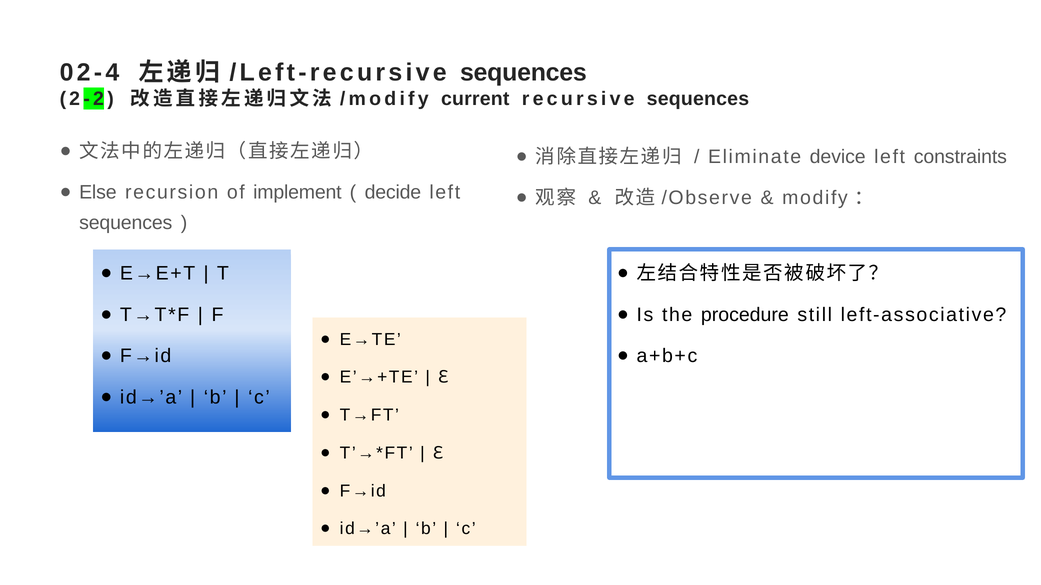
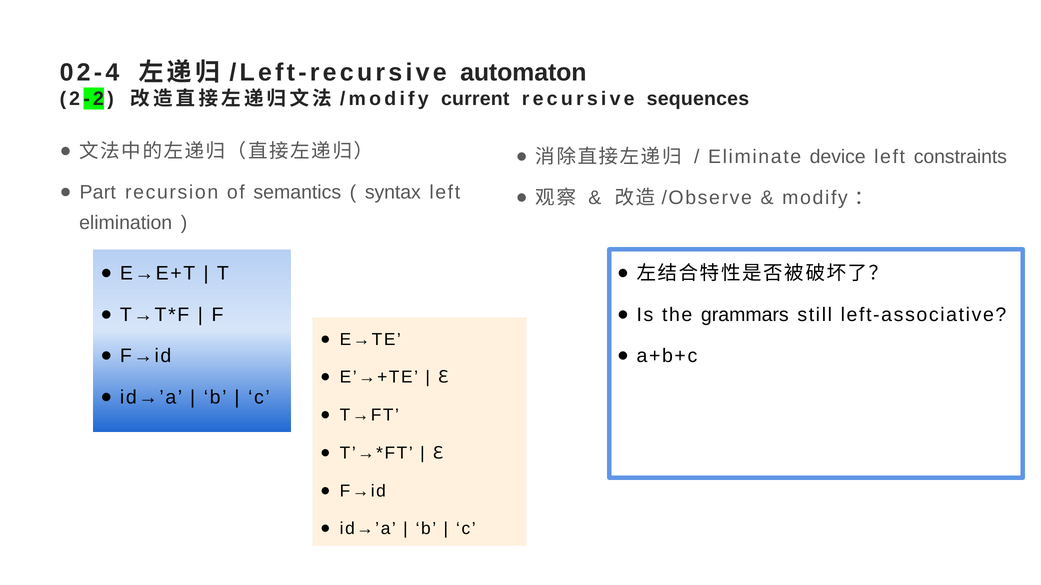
sequences: sequences -> automaton (523, 73)
Else: Else -> Part (98, 193)
implement: implement -> semantics (297, 193)
decide: decide -> syntax (393, 193)
sequences: sequences -> elimination (126, 223)
procedure: procedure -> grammars (745, 315)
